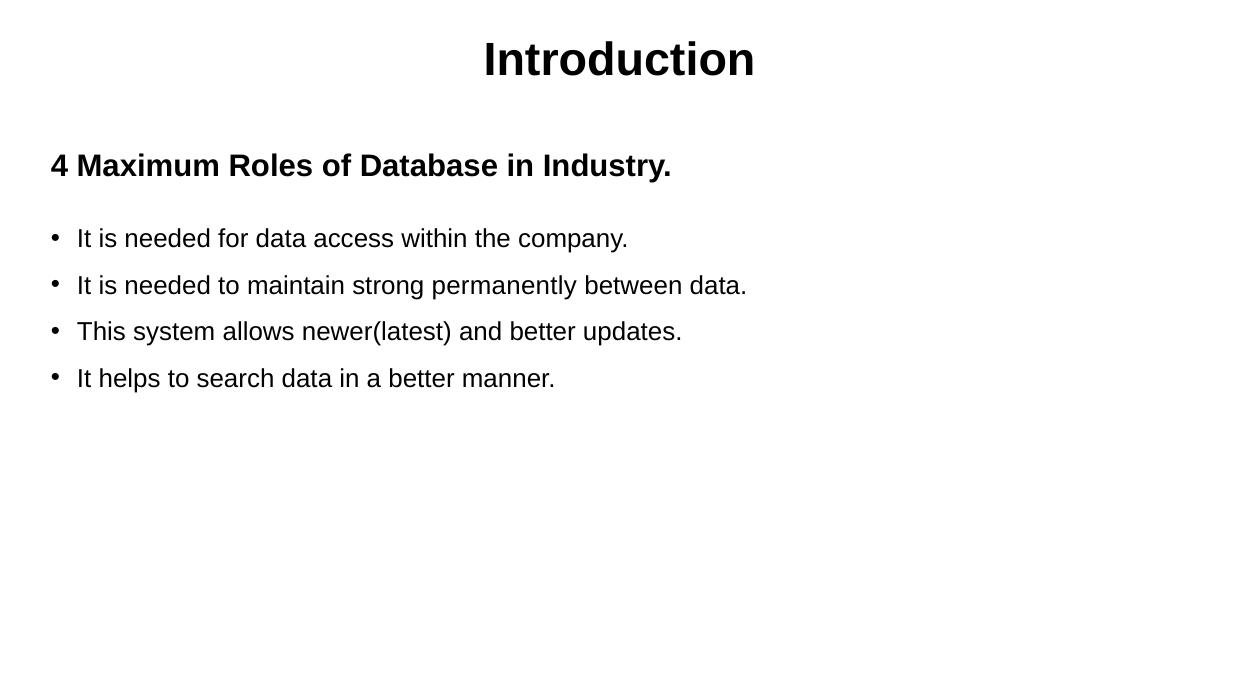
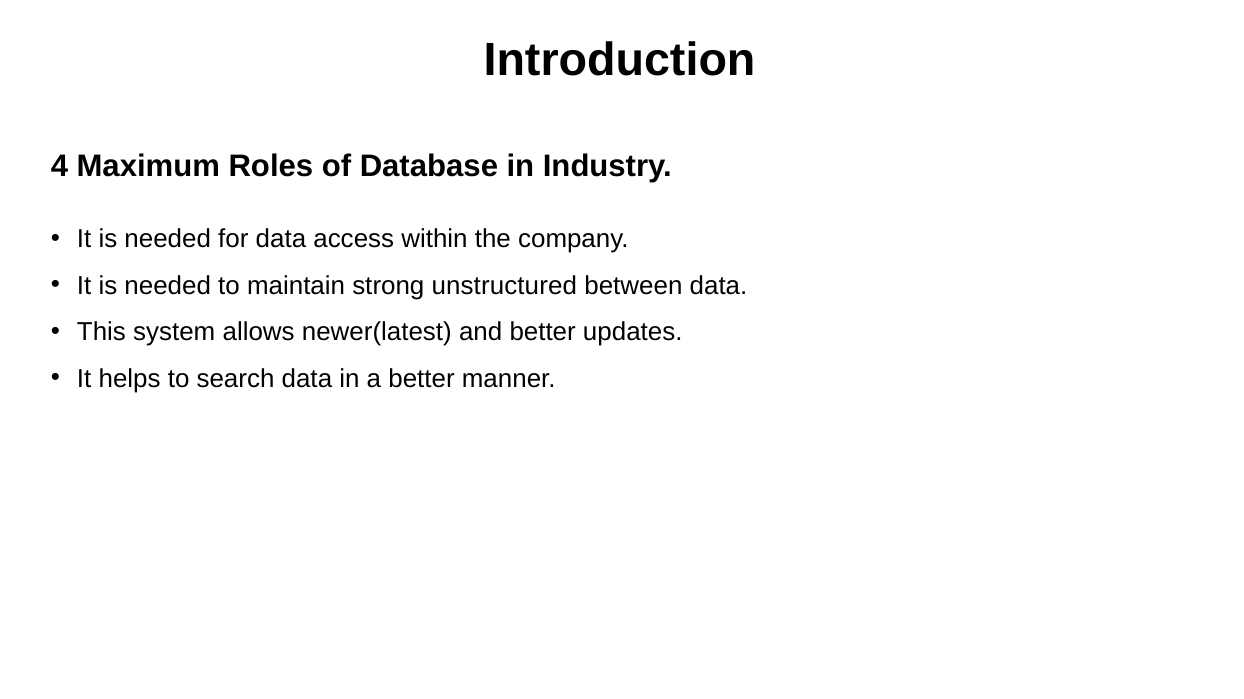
permanently: permanently -> unstructured (504, 286)
